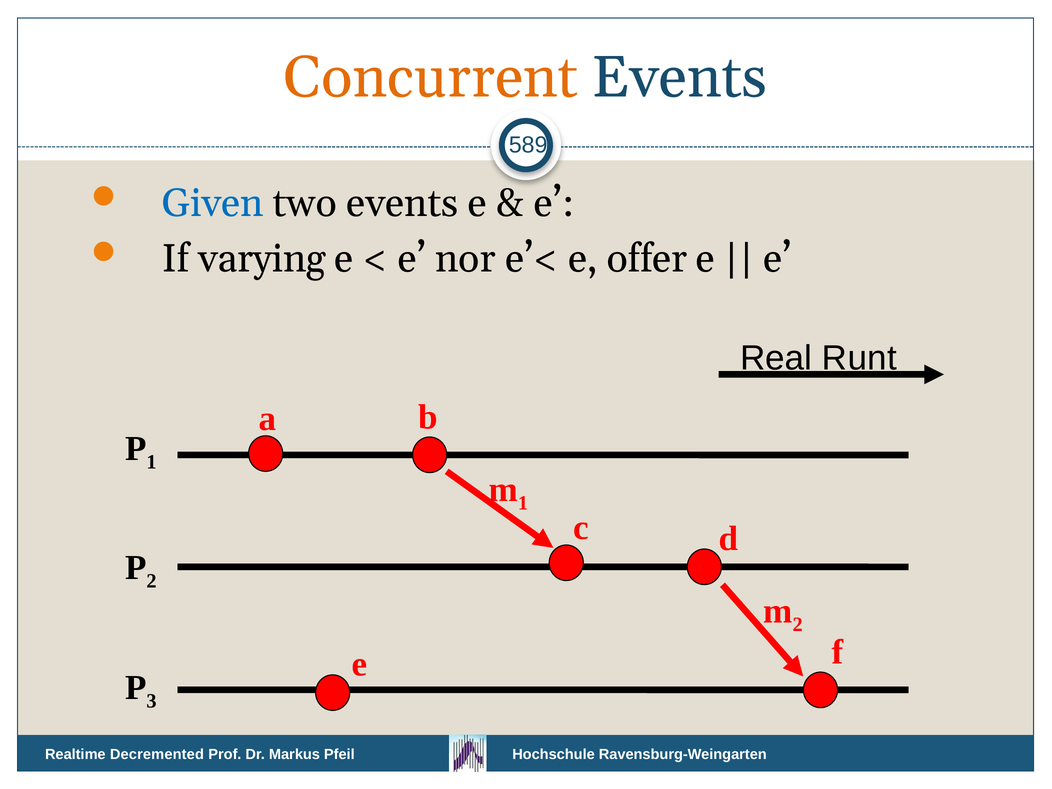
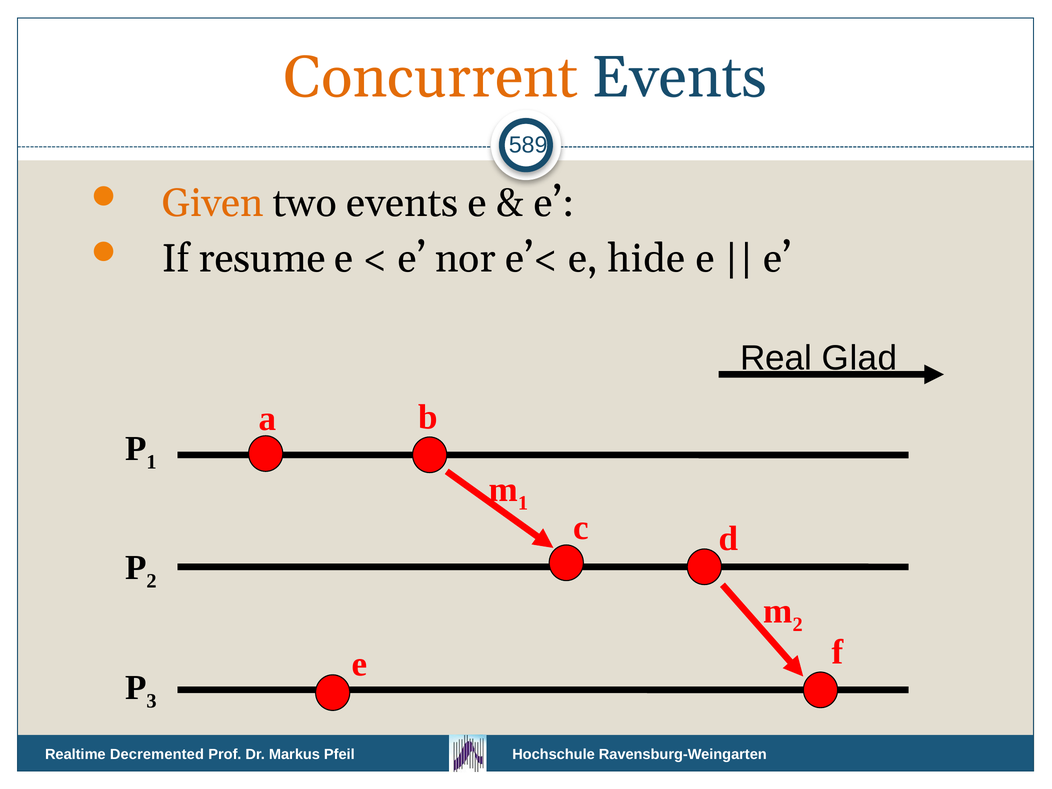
Given colour: blue -> orange (213, 203)
varying: varying -> resume (262, 259)
offer: offer -> hide (647, 259)
Runt: Runt -> Glad (859, 358)
